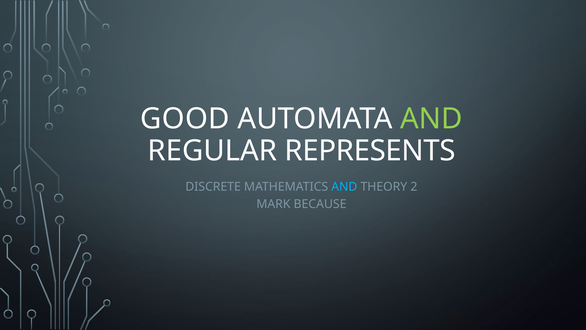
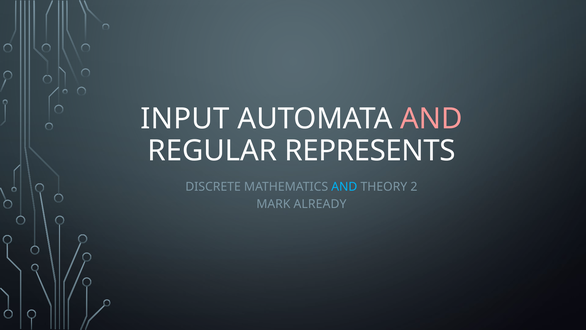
GOOD: GOOD -> INPUT (185, 119)
AND colour: light green -> pink (431, 119)
BECAUSE: BECAUSE -> ALREADY (320, 204)
